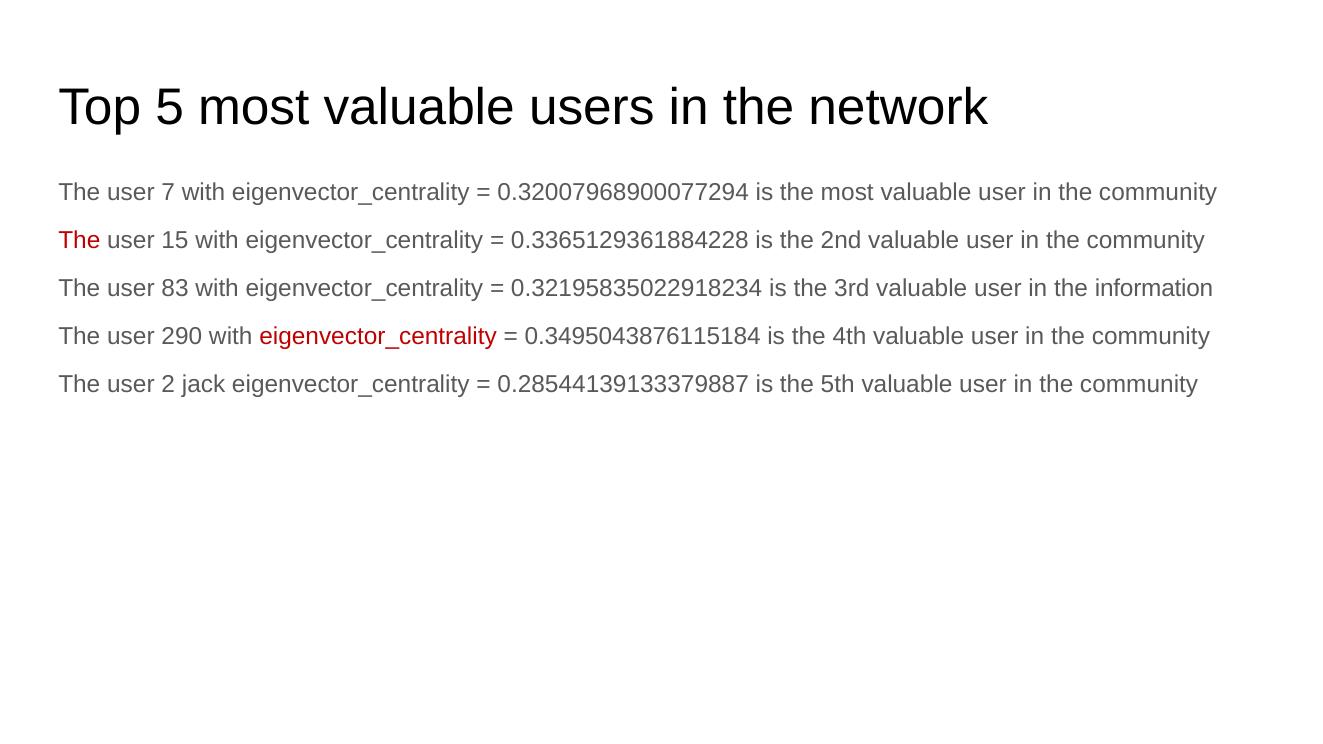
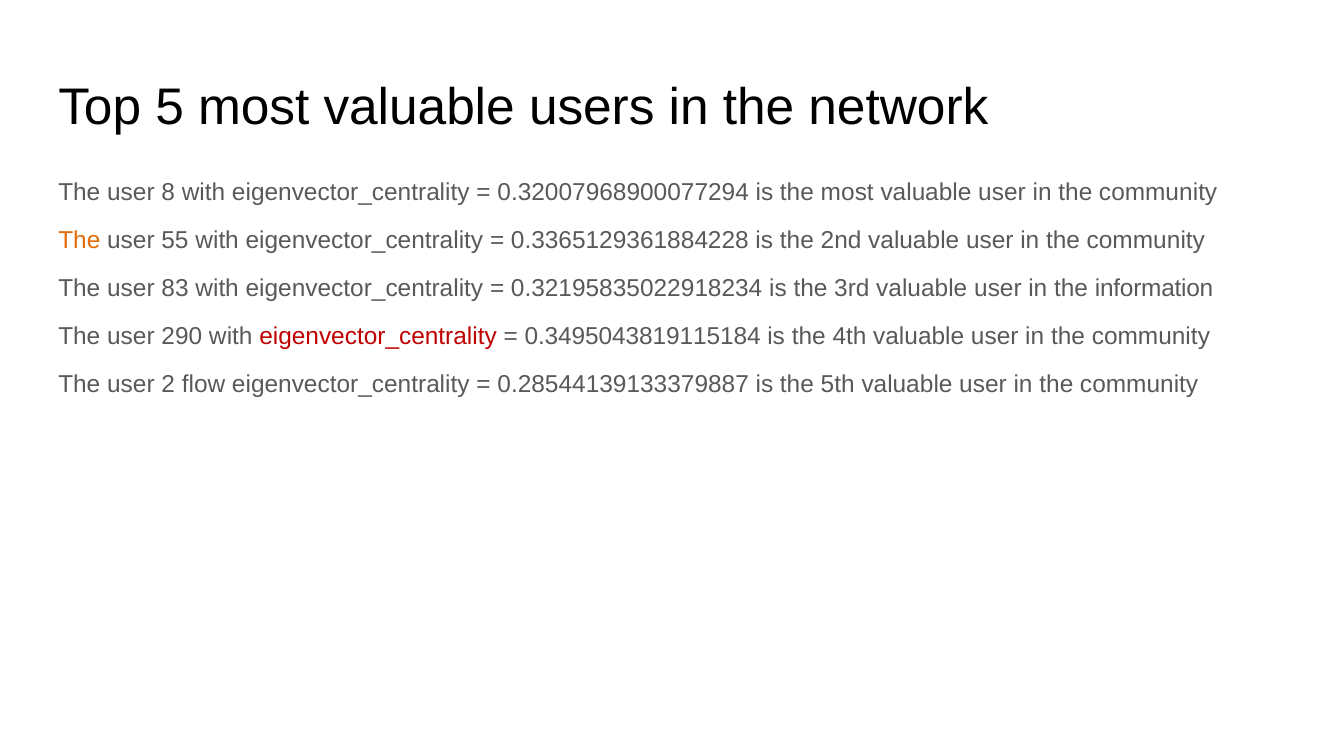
7: 7 -> 8 (168, 193)
The colour: red -> orange (79, 241)
15: 15 -> 55 (175, 241)
0.3495043876115184: 0.3495043876115184 -> 0.3495043819115184 (643, 337)
jack: jack -> flow (204, 385)
